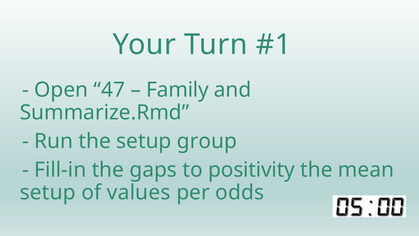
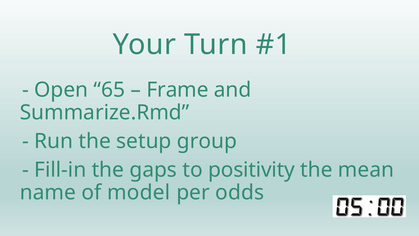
47: 47 -> 65 (109, 90)
Family: Family -> Frame (177, 90)
setup: setup -> name (48, 192)
values: values -> model (139, 192)
